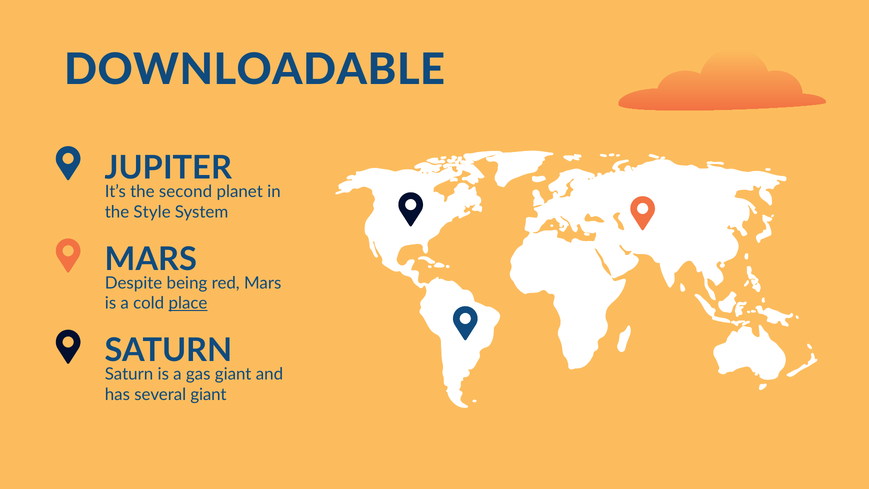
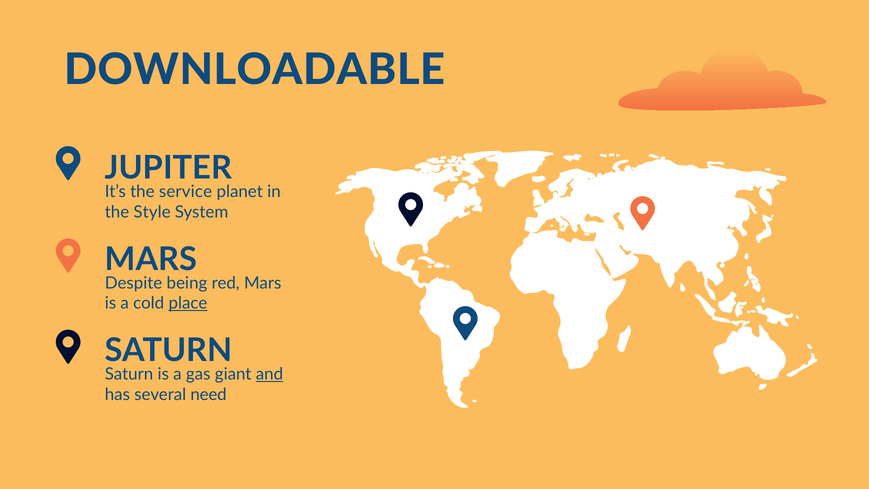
second: second -> service (185, 192)
and underline: none -> present (269, 374)
several giant: giant -> need (209, 394)
